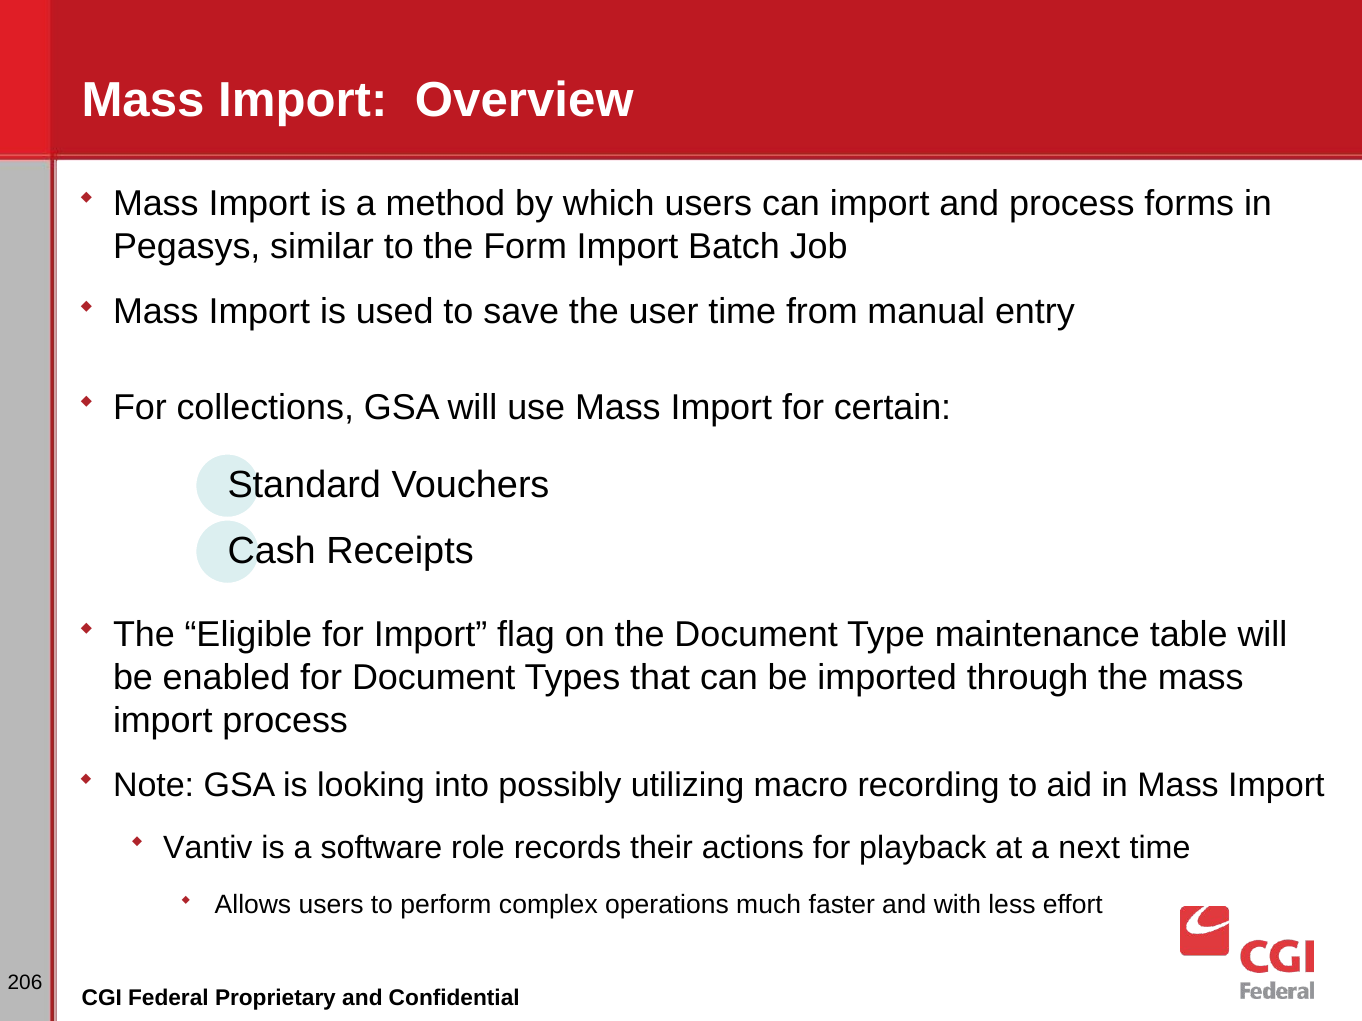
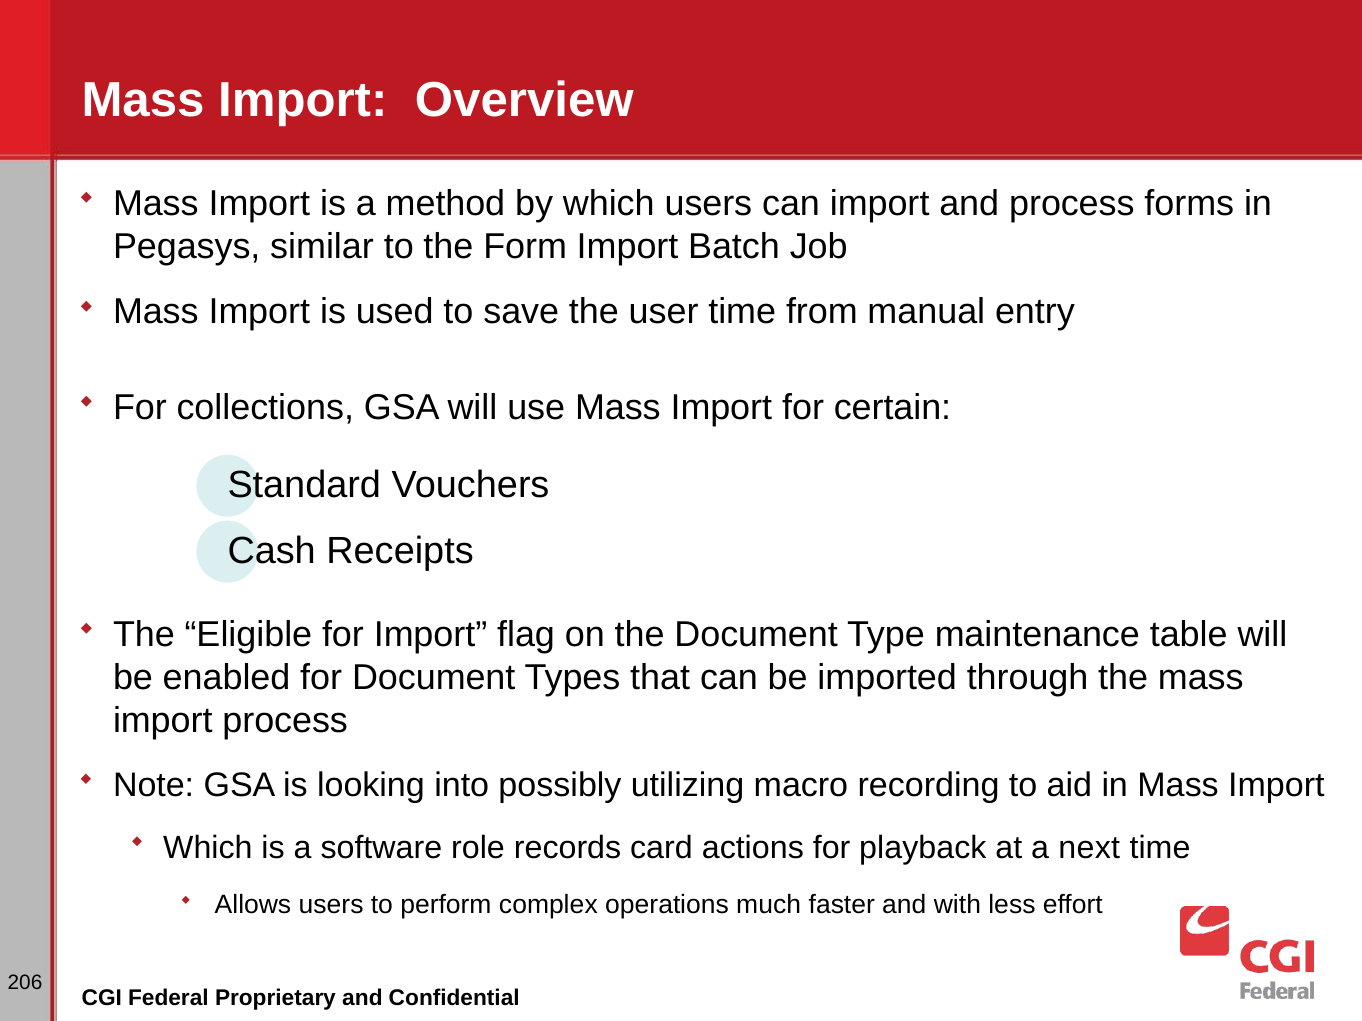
Vantiv: Vantiv -> Which (208, 848)
their: their -> card (661, 848)
